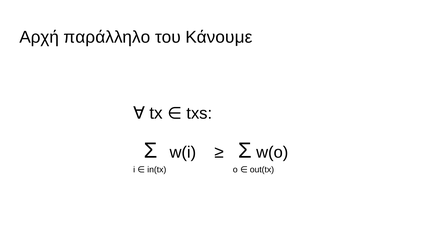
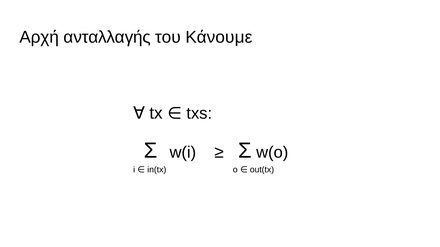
παράλληλο: παράλληλο -> ανταλλαγής (107, 37)
